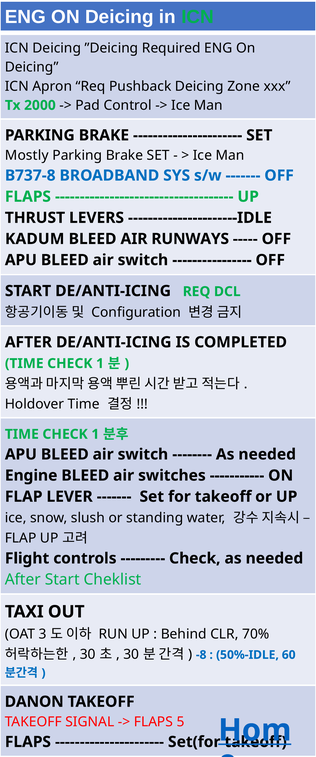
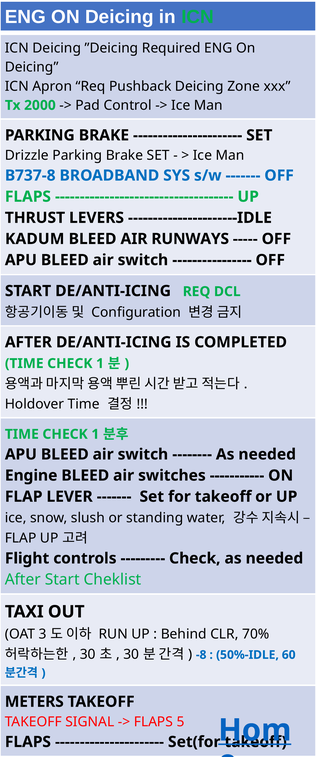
Mostly: Mostly -> Drizzle (27, 155)
DANON: DANON -> METERS (34, 701)
